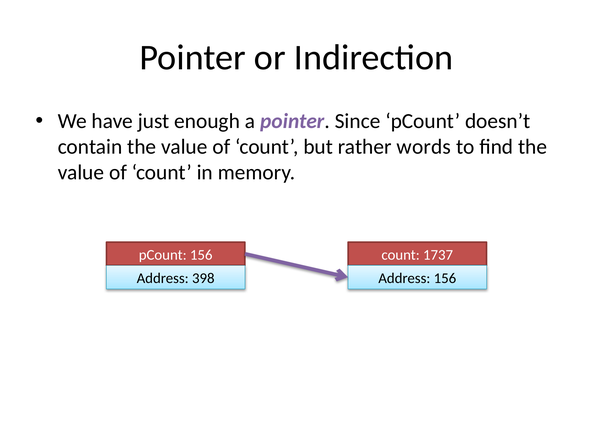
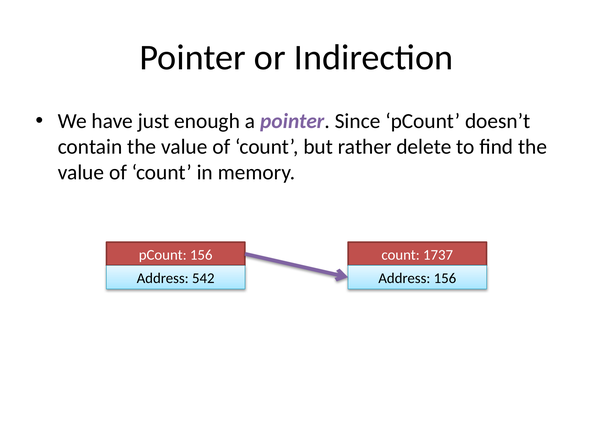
words: words -> delete (424, 147)
398: 398 -> 542 (203, 278)
